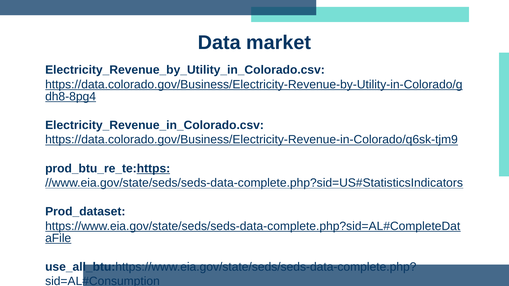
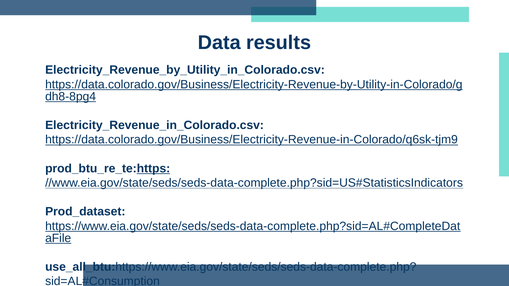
market: market -> results (279, 43)
